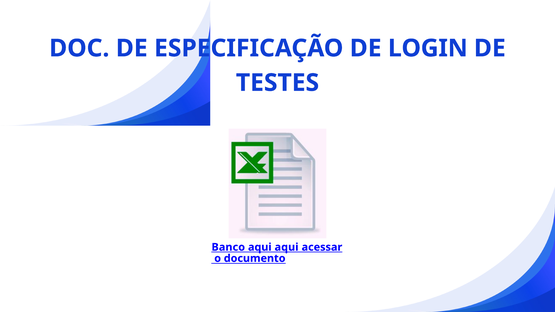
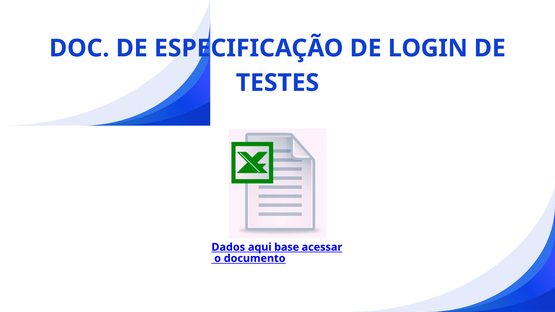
Banco: Banco -> Dados (228, 247)
aqui aqui: aqui -> base (287, 247)
